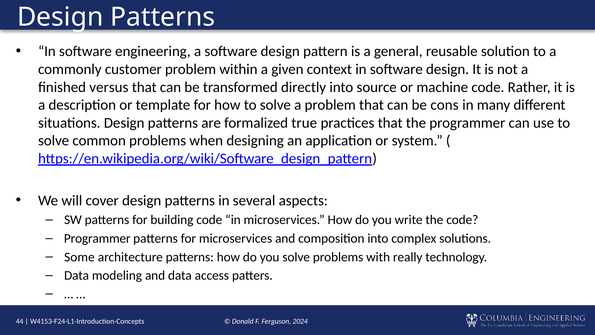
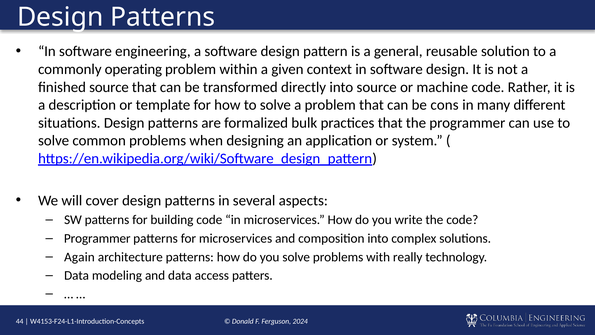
customer: customer -> operating (133, 69)
finished versus: versus -> source (109, 87)
true: true -> bulk (304, 123)
Some: Some -> Again (79, 257)
